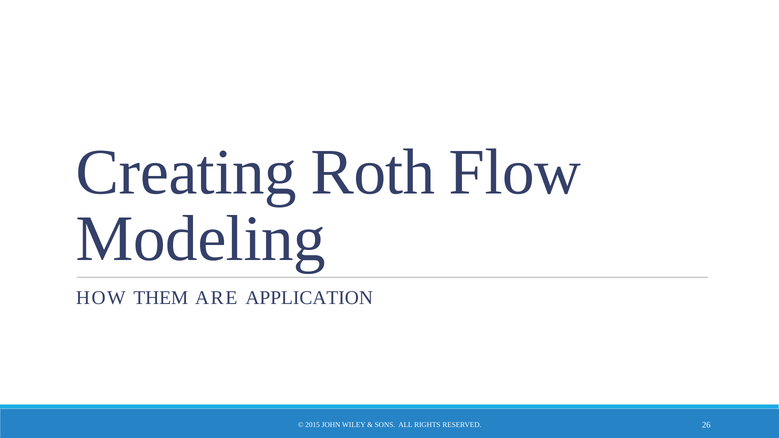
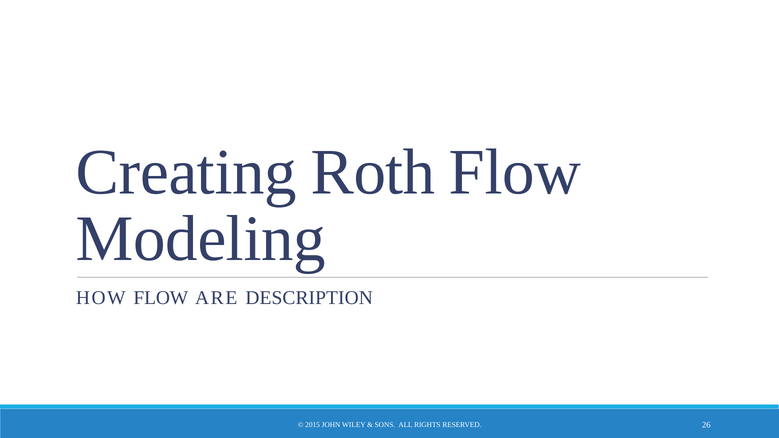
HOW THEM: THEM -> FLOW (161, 298)
APPLICATION: APPLICATION -> DESCRIPTION (309, 298)
